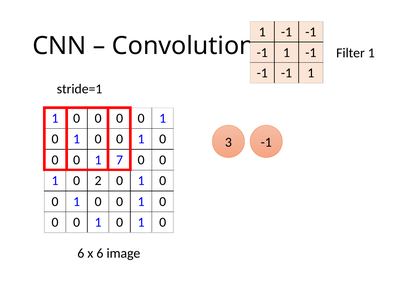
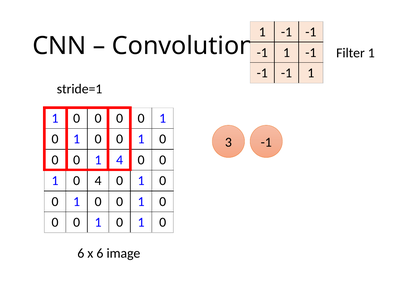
1 7: 7 -> 4 (120, 160)
0 2: 2 -> 4 (98, 181)
